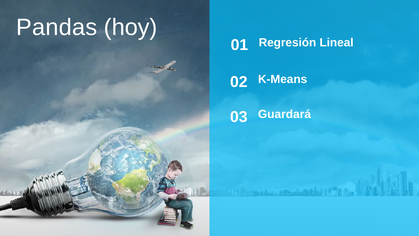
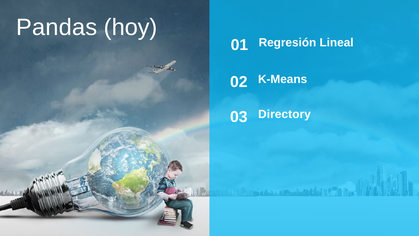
Guardará: Guardará -> Directory (285, 114)
